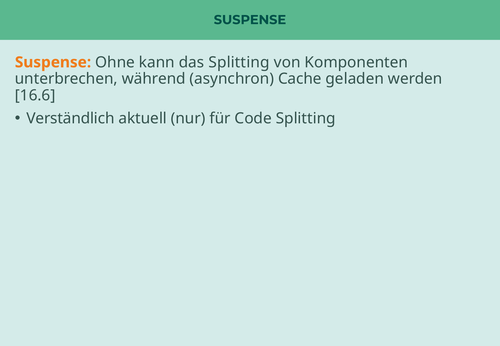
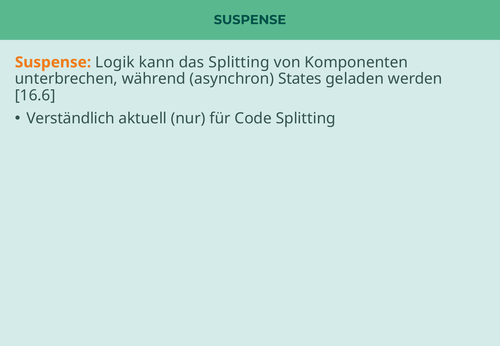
Ohne: Ohne -> Logik (115, 62)
Cache: Cache -> States (300, 79)
